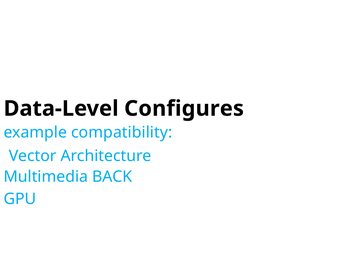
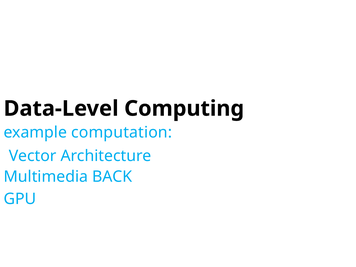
Configures: Configures -> Computing (184, 109)
compatibility: compatibility -> computation (122, 132)
